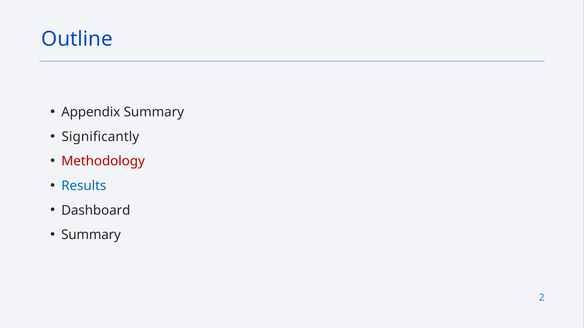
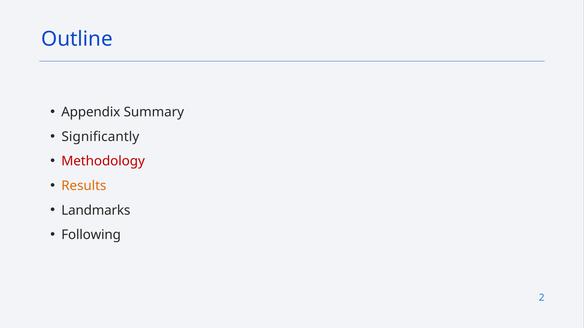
Results colour: blue -> orange (84, 186)
Dashboard: Dashboard -> Landmarks (96, 211)
Summary: Summary -> Following (91, 235)
